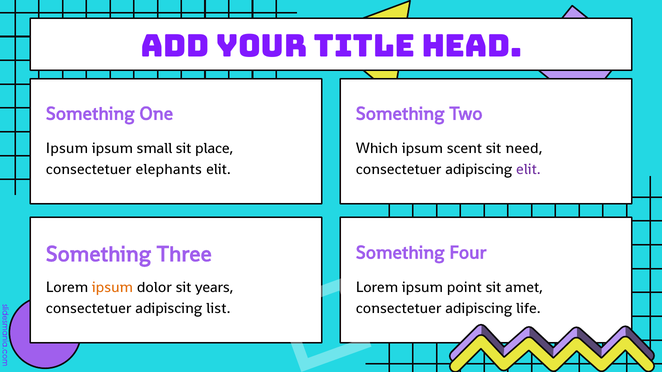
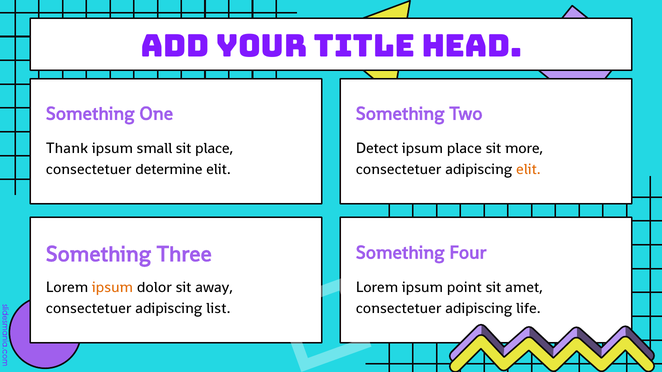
Ipsum: Ipsum -> Thank (67, 149)
Which: Which -> Detect (377, 149)
ipsum scent: scent -> place (464, 149)
need: need -> more (524, 149)
elephants: elephants -> determine (169, 169)
elit colour: purple -> orange (528, 169)
years: years -> away (214, 288)
